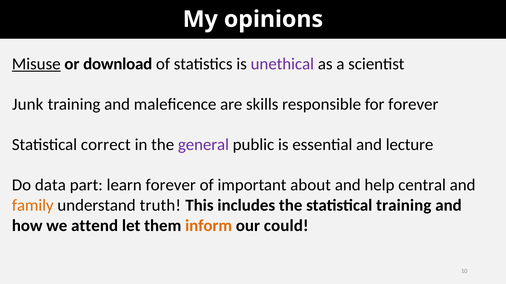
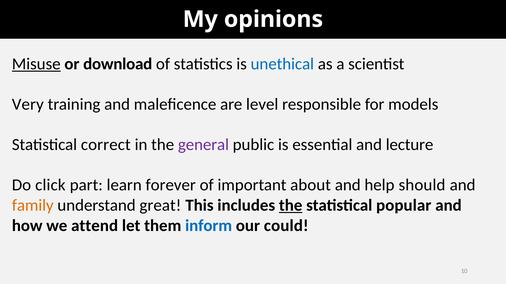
unethical colour: purple -> blue (282, 64)
Junk: Junk -> Very (28, 105)
skills: skills -> level (262, 105)
for forever: forever -> models (413, 105)
data: data -> click (50, 186)
central: central -> should (422, 186)
truth: truth -> great (160, 206)
the underline: none -> present (291, 206)
statistical training: training -> popular (404, 206)
inform colour: orange -> blue (209, 226)
